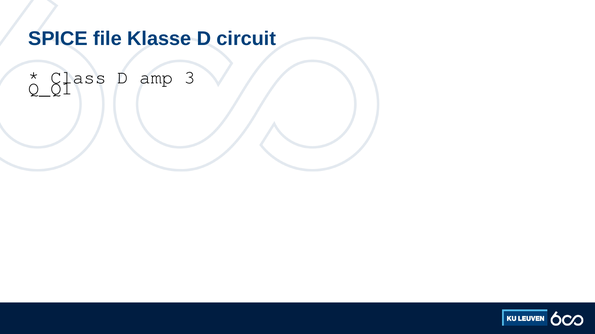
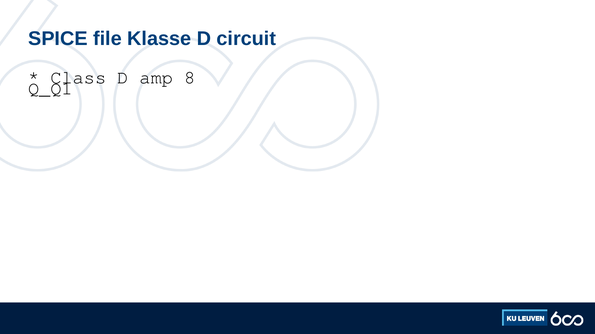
3: 3 -> 8 (190, 78)
